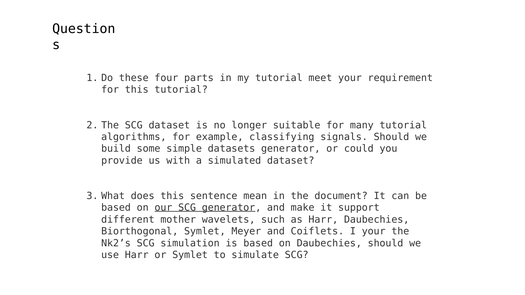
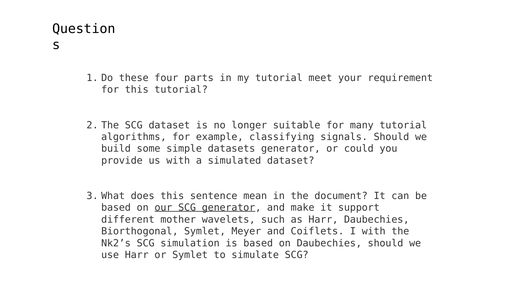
I your: your -> with (374, 232)
